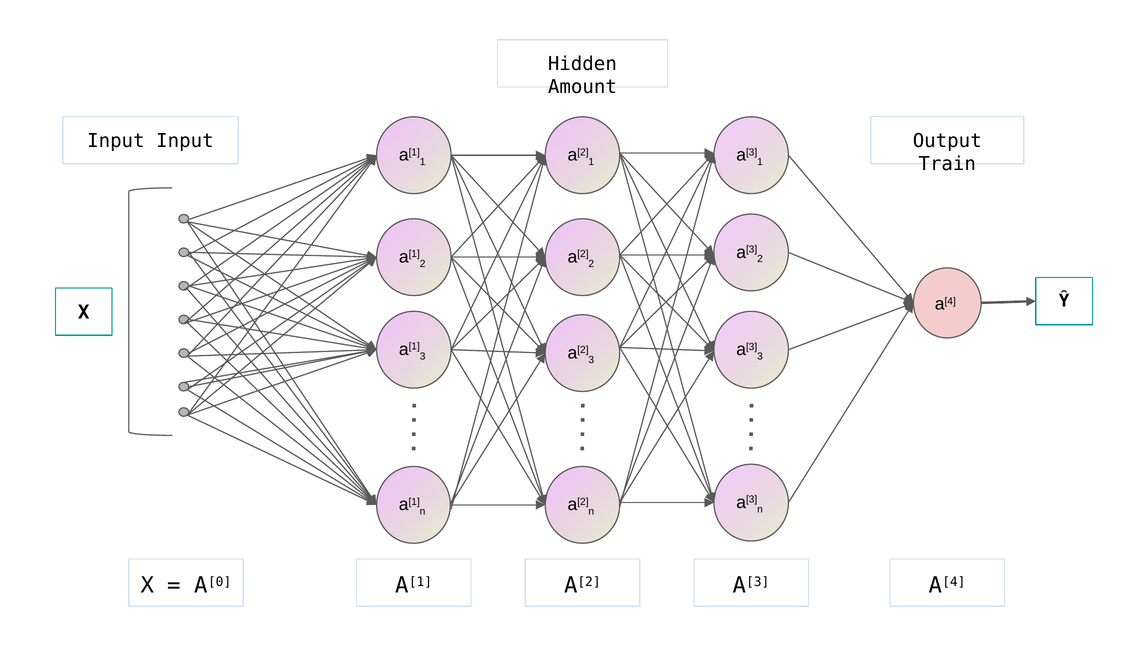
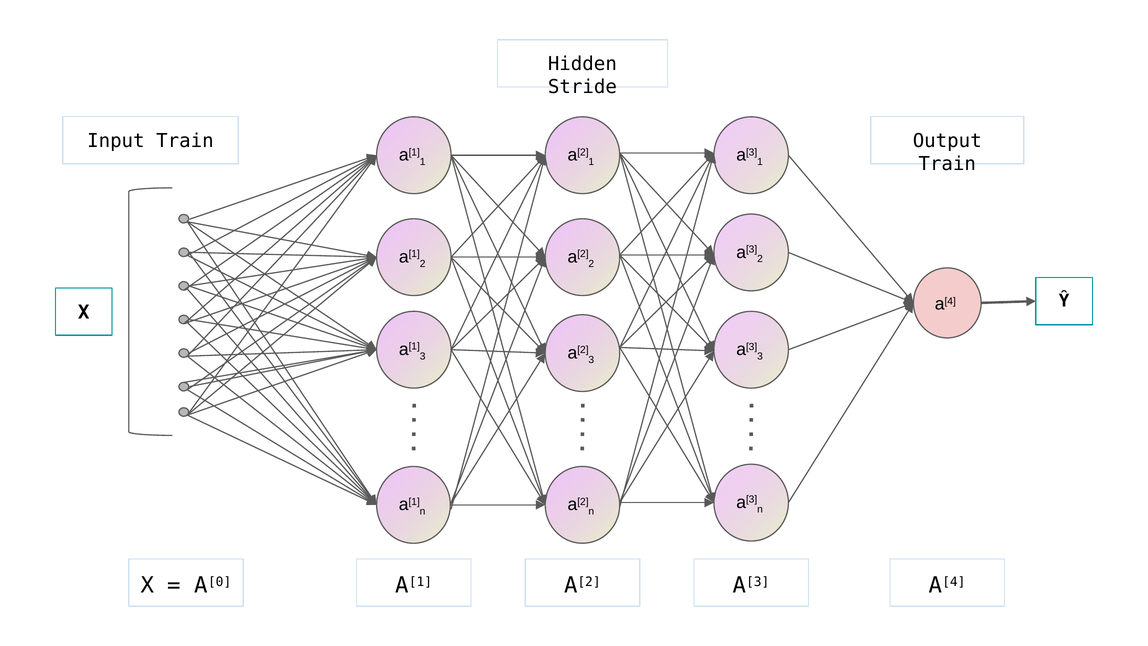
Amount: Amount -> Stride (582, 87)
Input Input: Input -> Train (185, 141)
